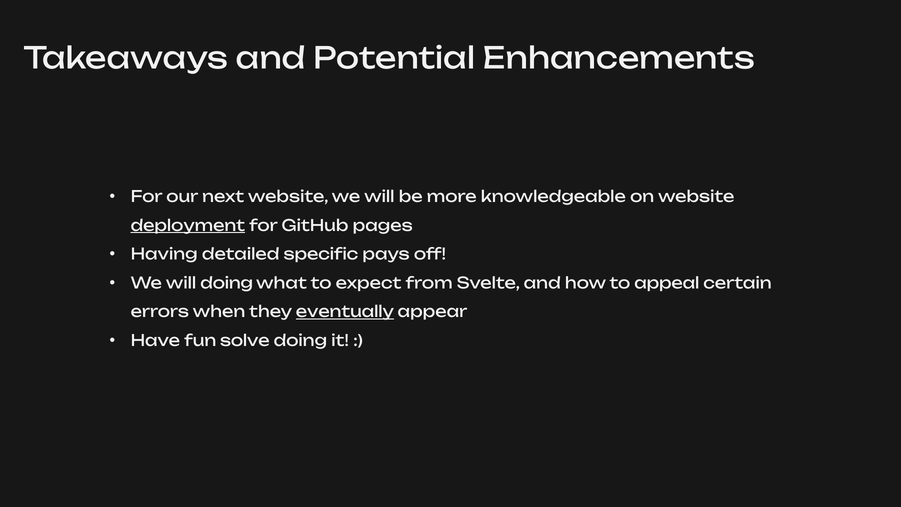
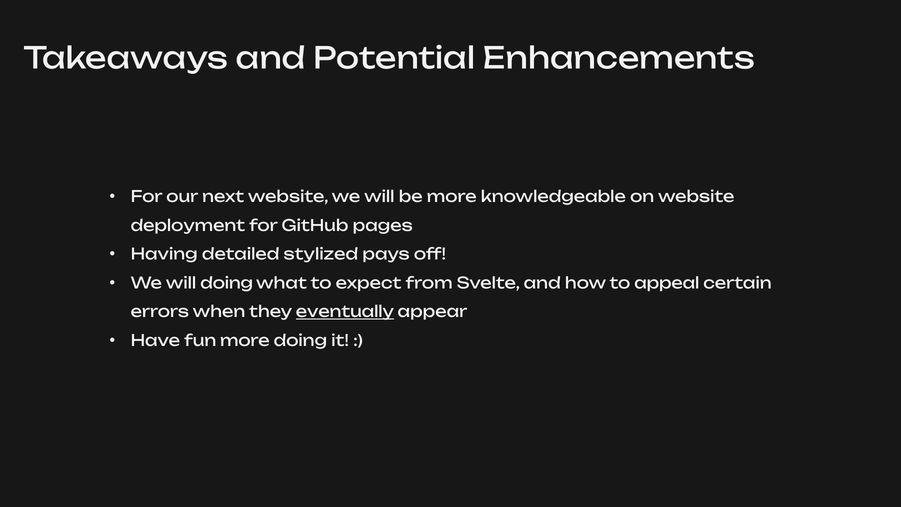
deployment underline: present -> none (188, 226)
specific: specific -> stylized (321, 254)
fun solve: solve -> more (245, 341)
